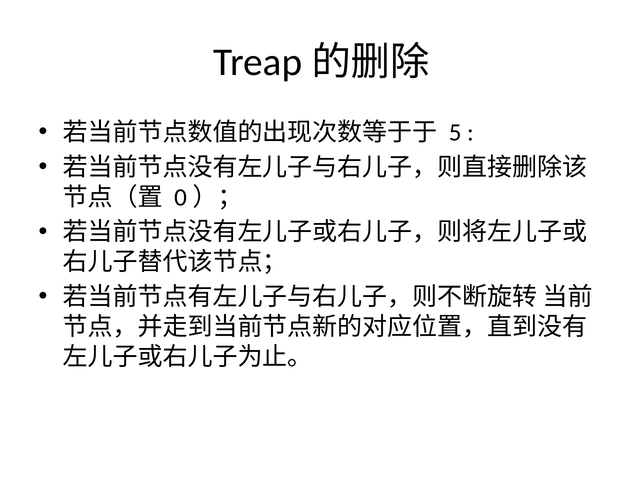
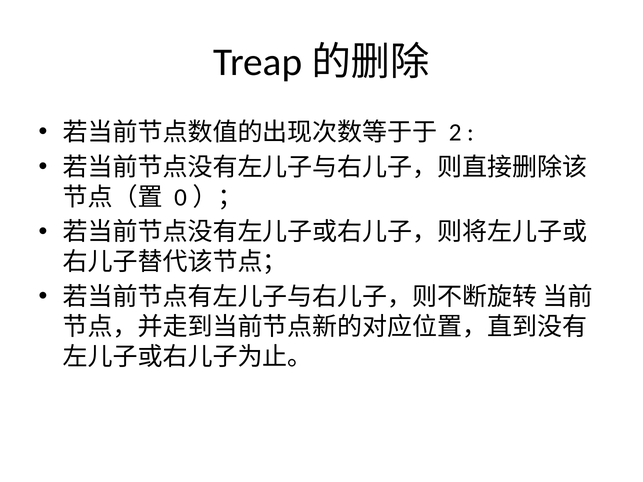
5: 5 -> 2 (455, 132)
